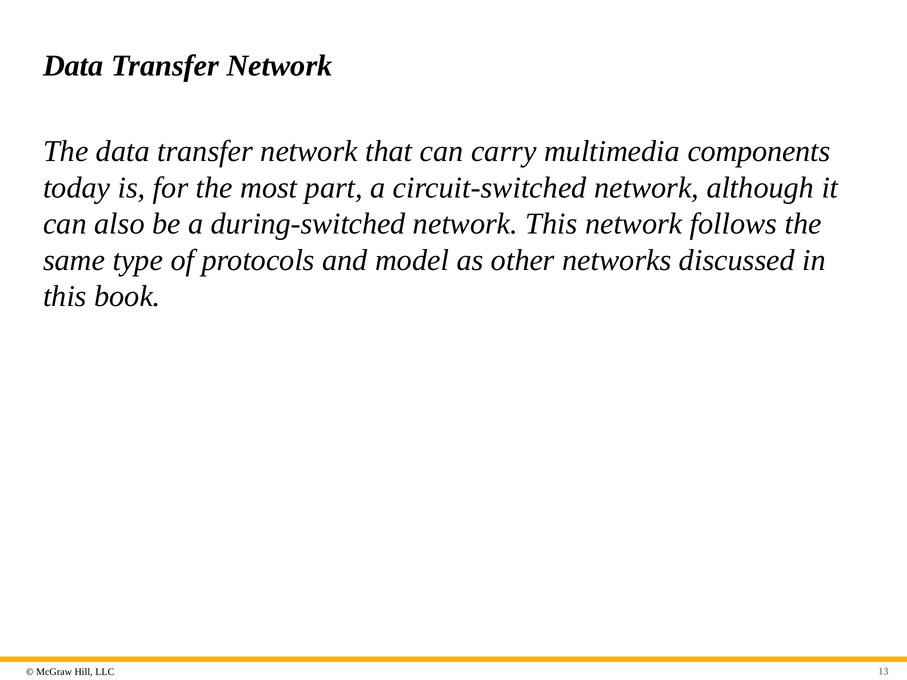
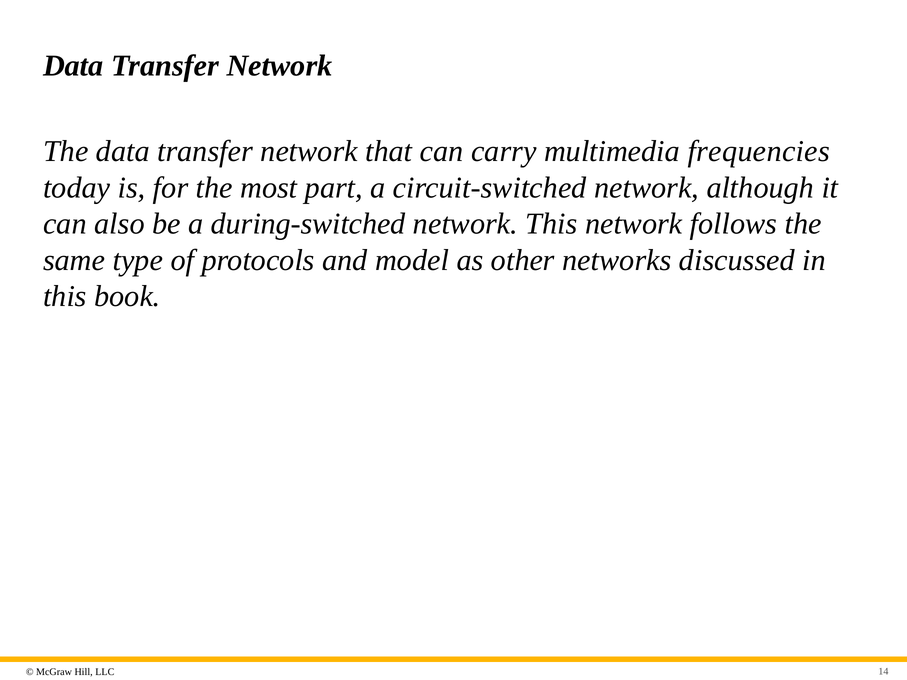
components: components -> frequencies (759, 151)
13: 13 -> 14 (883, 672)
